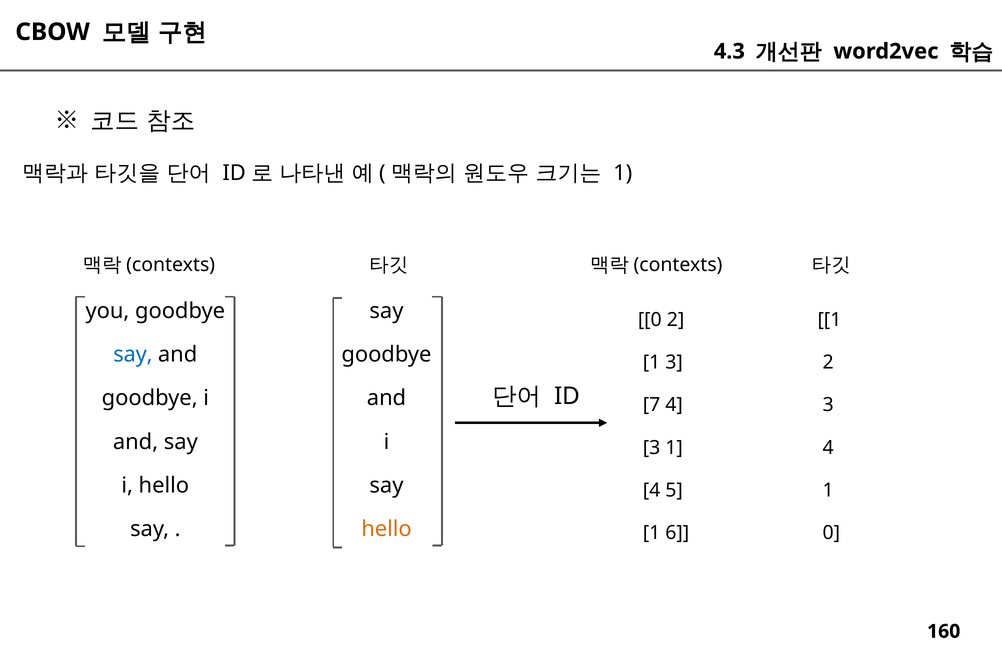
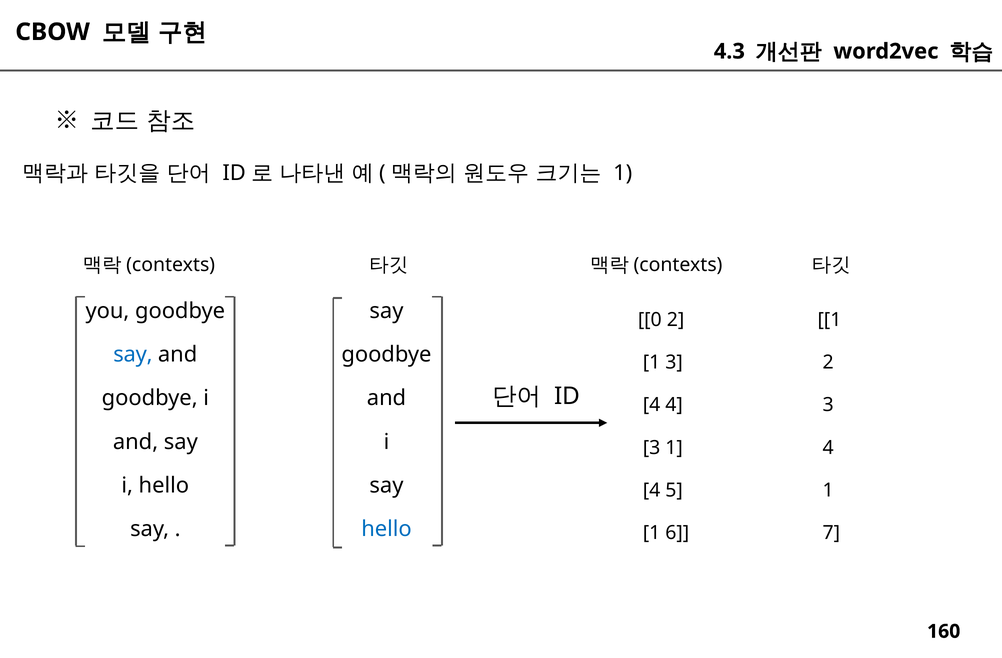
7: 7 -> 4 (652, 405)
hello colour: orange -> blue (386, 529)
0: 0 -> 7 (831, 533)
